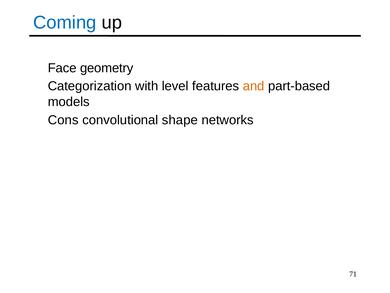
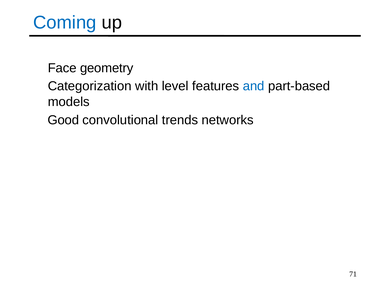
and colour: orange -> blue (254, 86)
Cons: Cons -> Good (63, 120)
shape: shape -> trends (180, 120)
